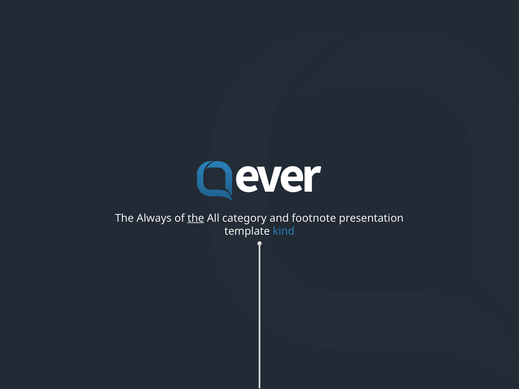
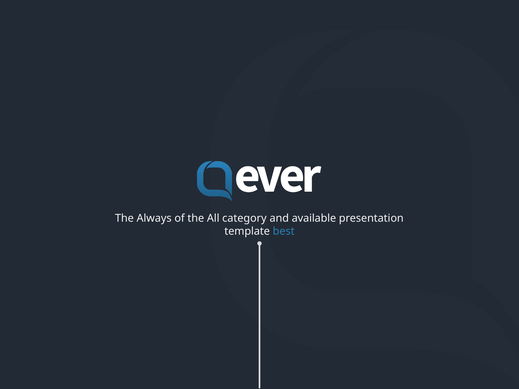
the underline: present -> none (196, 218)
footnote: footnote -> available (314, 218)
kind: kind -> best (284, 231)
